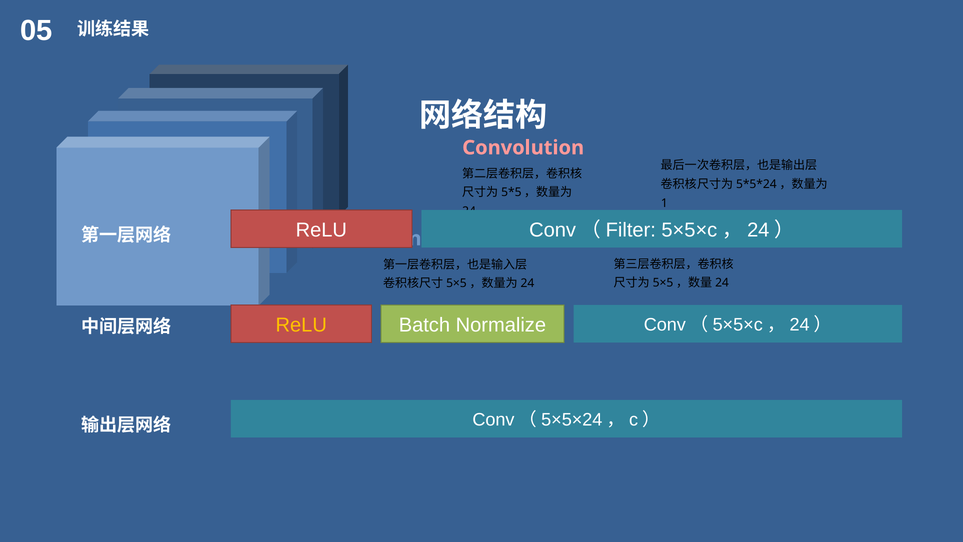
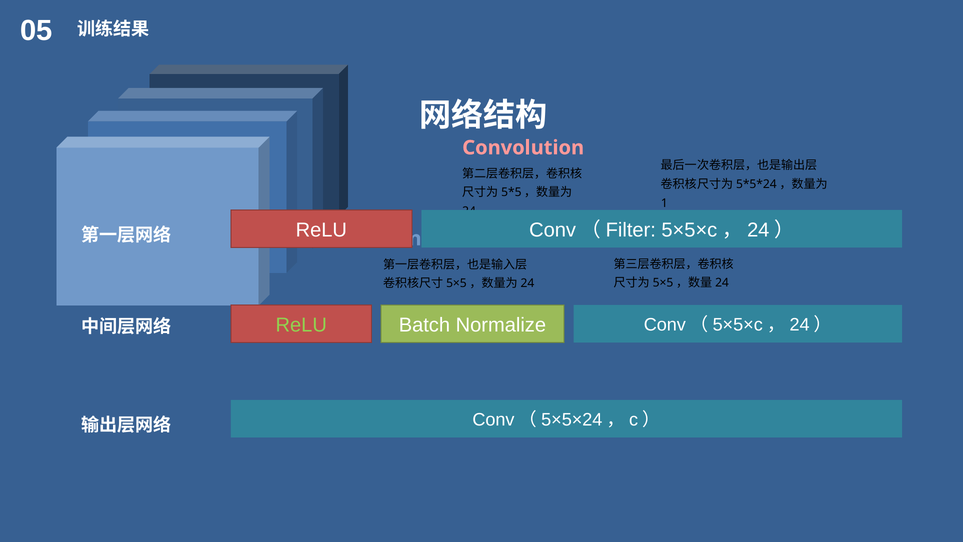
ReLU colour: yellow -> light green (301, 325)
